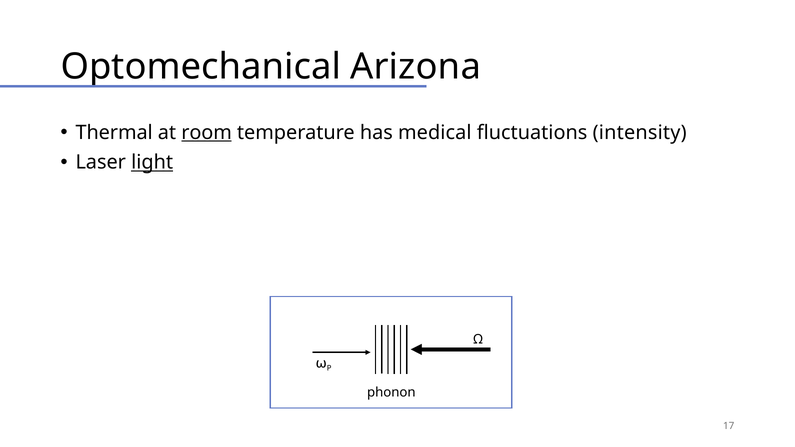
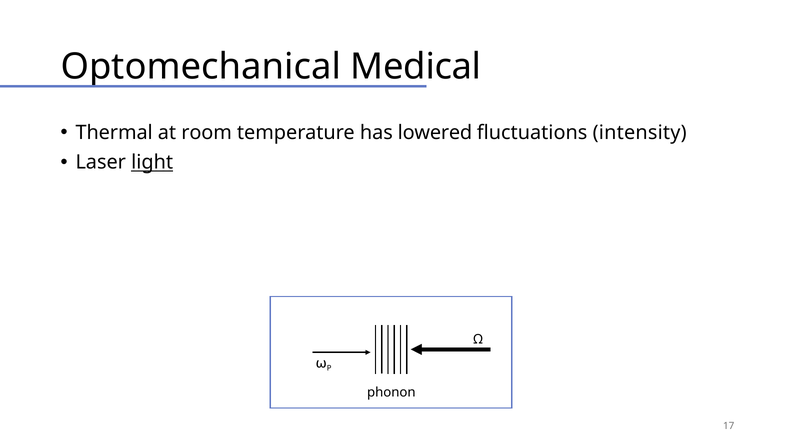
Arizona: Arizona -> Medical (416, 67)
room underline: present -> none (207, 133)
medical: medical -> lowered (435, 133)
